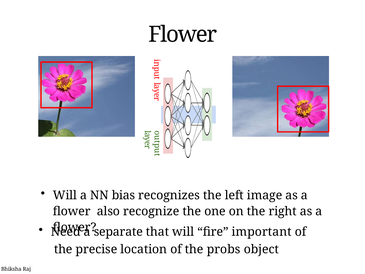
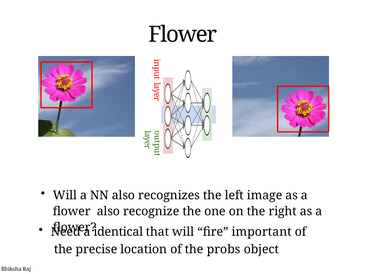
NN bias: bias -> also (123, 195)
separate: separate -> identical (118, 232)
